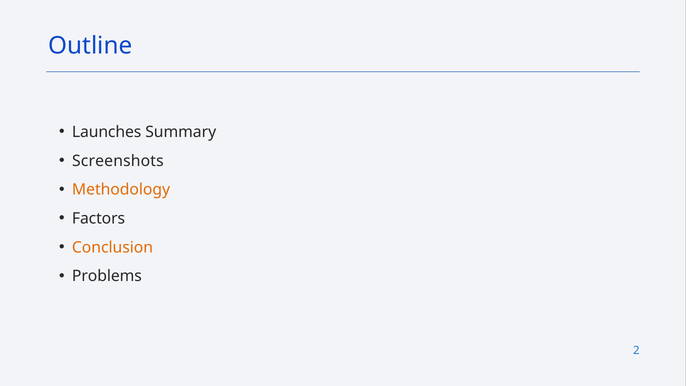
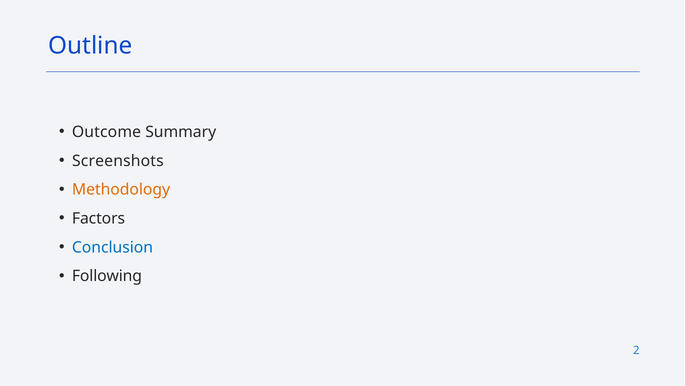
Launches: Launches -> Outcome (107, 132)
Conclusion colour: orange -> blue (112, 247)
Problems: Problems -> Following (107, 276)
